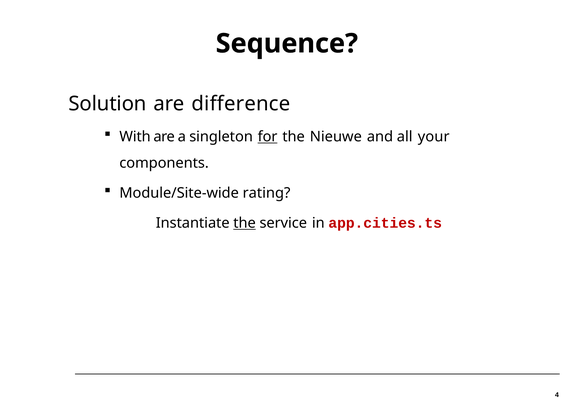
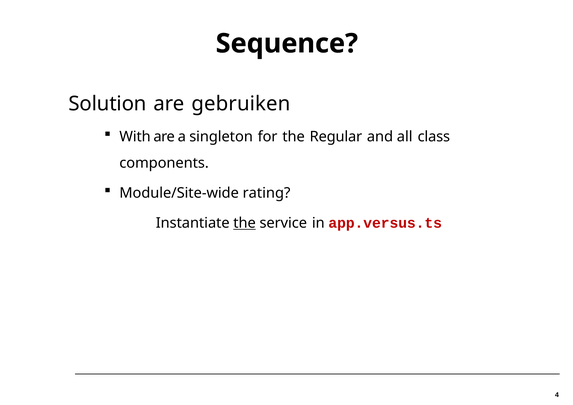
difference: difference -> gebruiken (241, 104)
for underline: present -> none (268, 137)
Nieuwe: Nieuwe -> Regular (336, 137)
your: your -> class (434, 137)
app.cities.ts: app.cities.ts -> app.versus.ts (385, 223)
